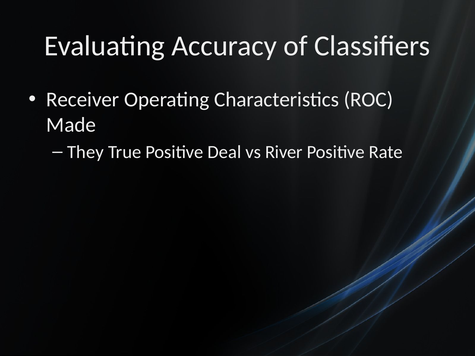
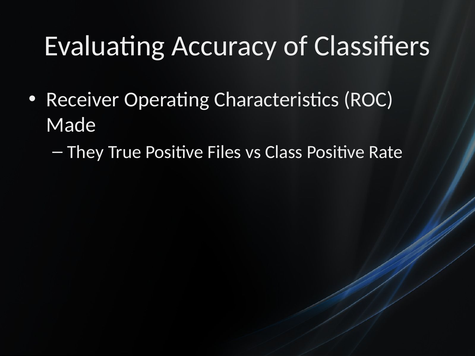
Deal: Deal -> Files (224, 152)
River: River -> Class (284, 152)
